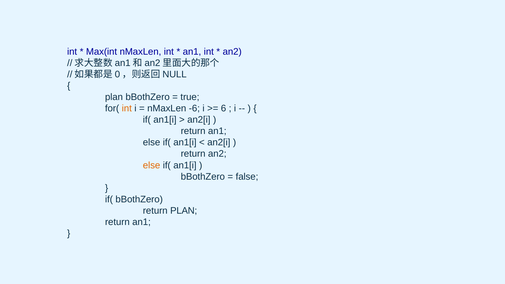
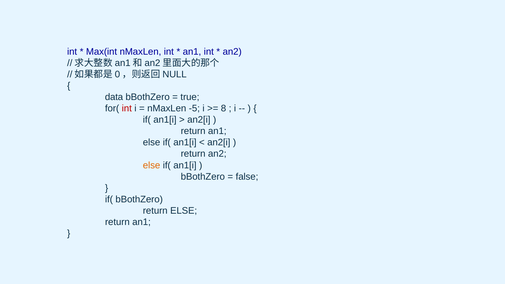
plan: plan -> data (114, 97)
int colour: orange -> red (127, 108)
-6: -6 -> -5 (194, 108)
6: 6 -> 8 (224, 108)
return PLAN: PLAN -> ELSE (184, 211)
